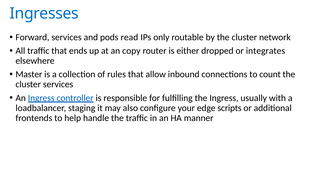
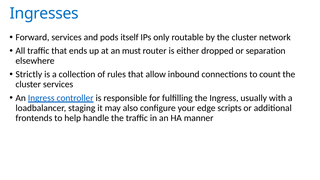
read: read -> itself (130, 37)
copy: copy -> must (131, 51)
integrates: integrates -> separation (266, 51)
Master: Master -> Strictly (29, 74)
